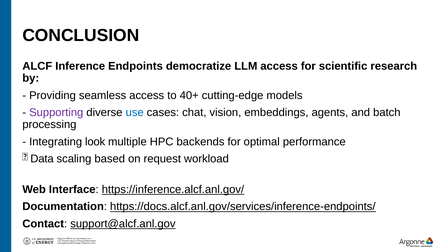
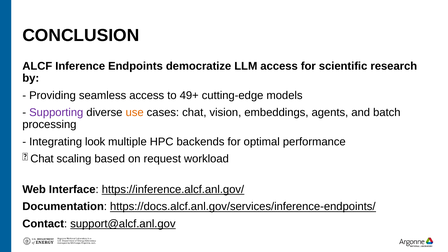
40+: 40+ -> 49+ (189, 95)
use colour: blue -> orange (135, 113)
Data: Data -> Chat (42, 159)
